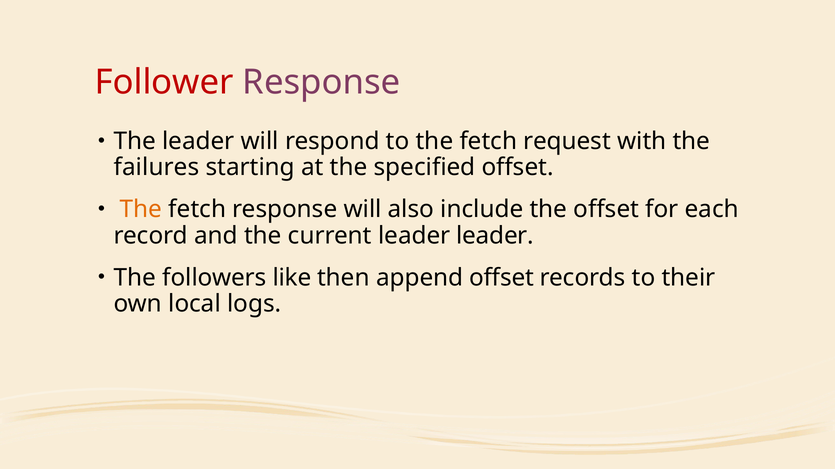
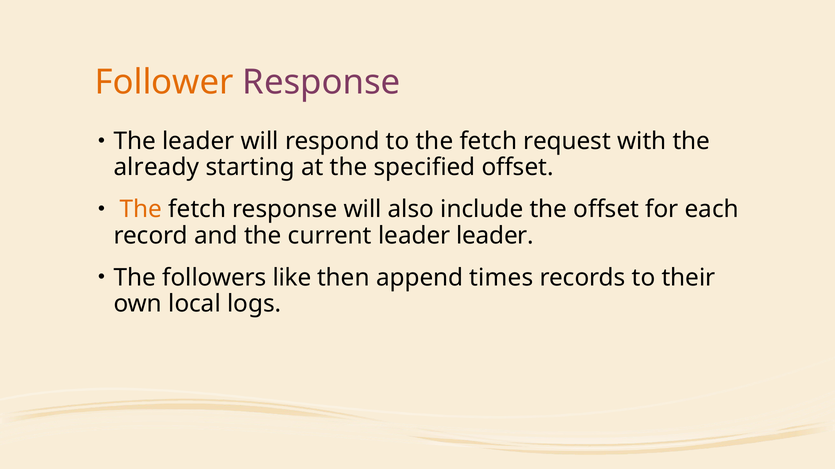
Follower colour: red -> orange (164, 82)
failures: failures -> already (156, 168)
append offset: offset -> times (501, 278)
